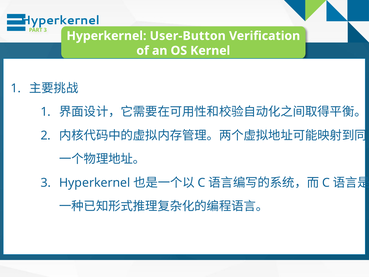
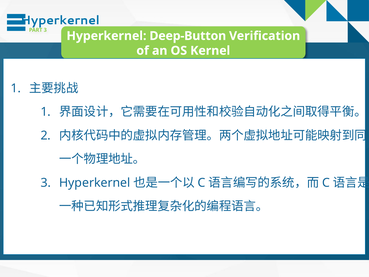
User-Button: User-Button -> Deep-Button (188, 36)
